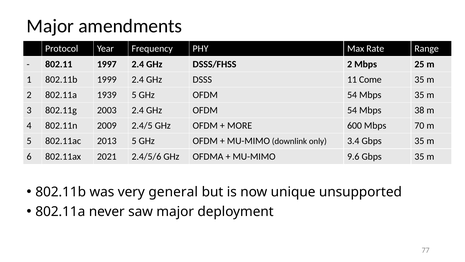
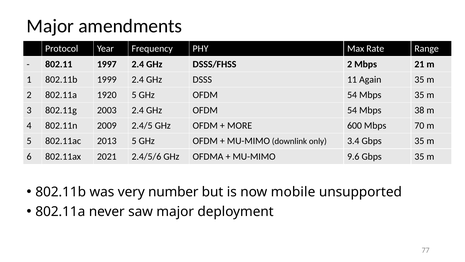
25: 25 -> 21 (419, 64)
Come: Come -> Again (370, 79)
1939: 1939 -> 1920 (107, 95)
general: general -> number (173, 192)
unique: unique -> mobile (293, 192)
